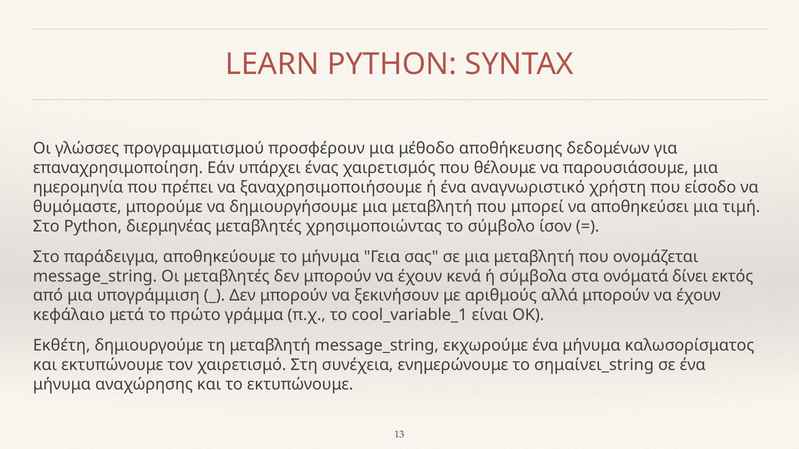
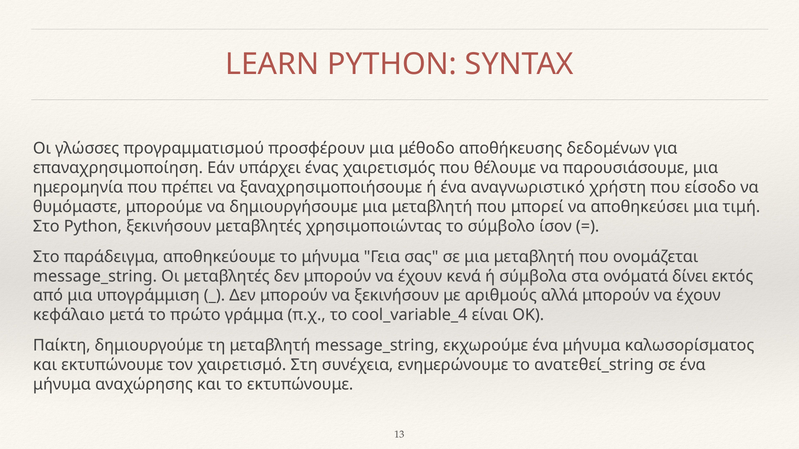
Python διερμηνέας: διερμηνέας -> ξεκινήσουν (169, 227)
cool_variable_1: cool_variable_1 -> cool_variable_4 (410, 315)
Εκθέτη: Εκθέτη -> Παίκτη (62, 346)
σημαίνει_string: σημαίνει_string -> ανατεθεί_string (594, 365)
